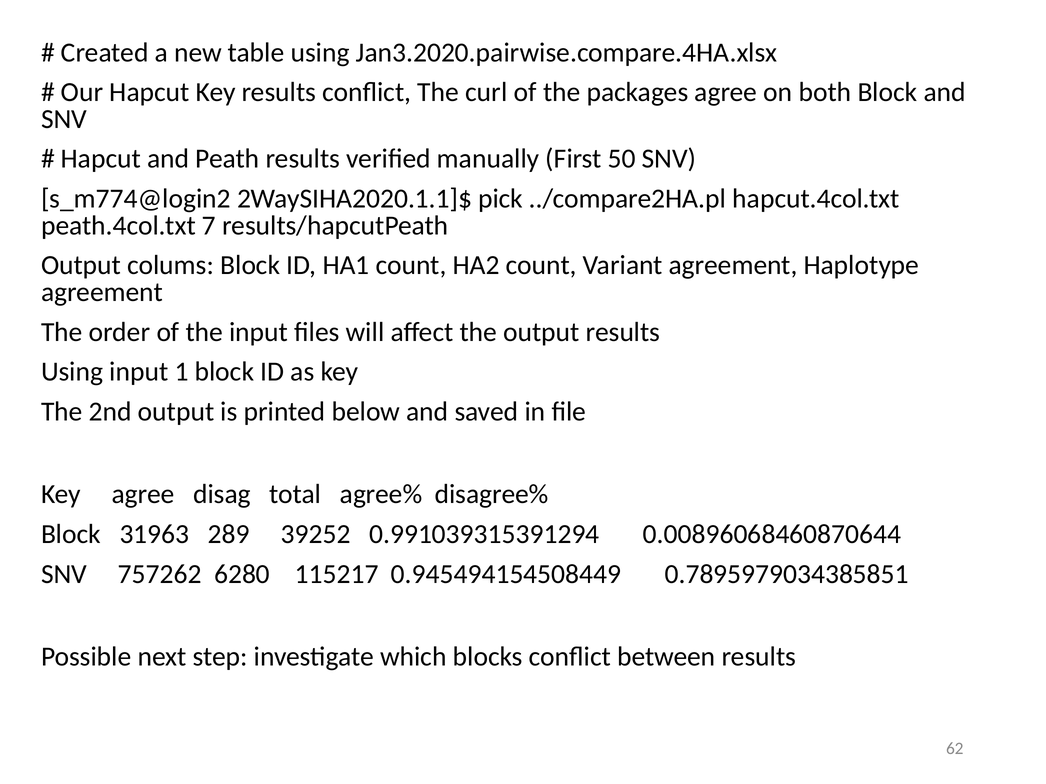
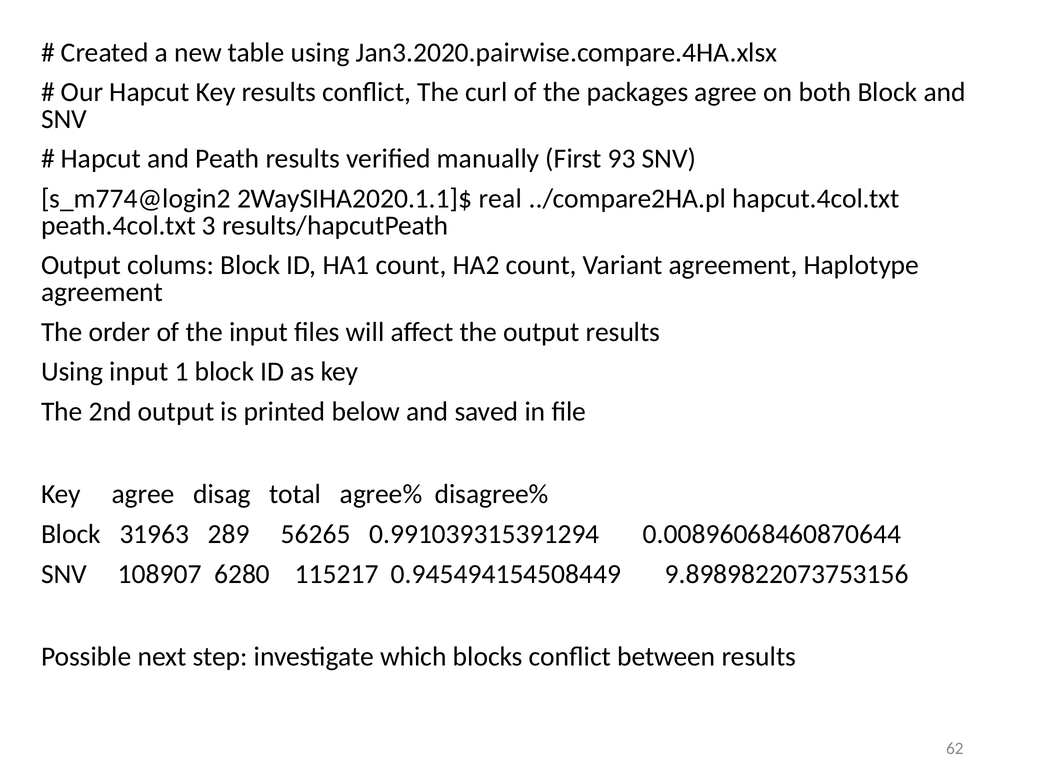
50: 50 -> 93 (622, 159)
pick: pick -> real (500, 199)
7: 7 -> 3 (209, 226)
39252: 39252 -> 56265 (316, 534)
757262: 757262 -> 108907 (160, 574)
0.7895979034385851: 0.7895979034385851 -> 9.8989822073753156 (787, 574)
